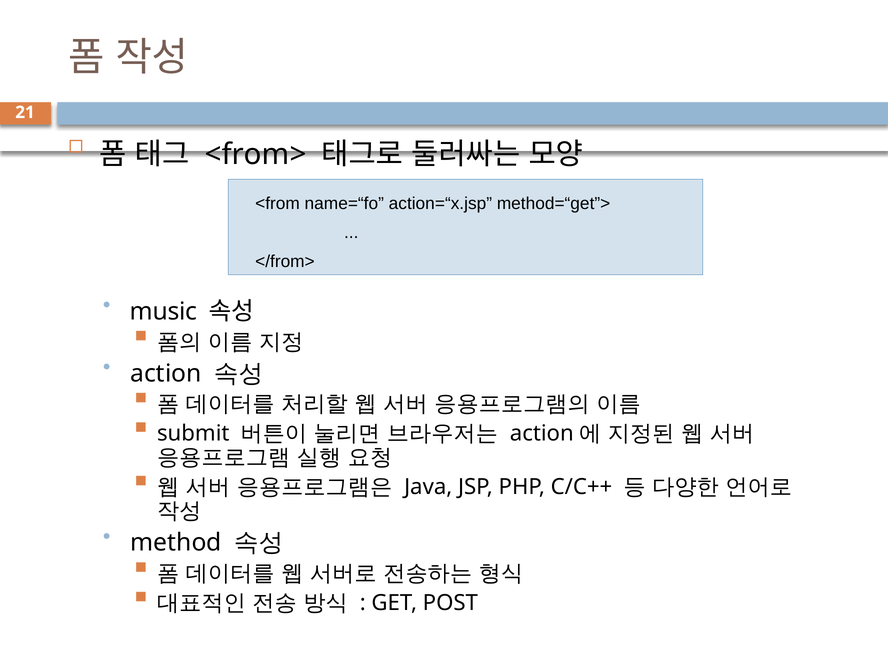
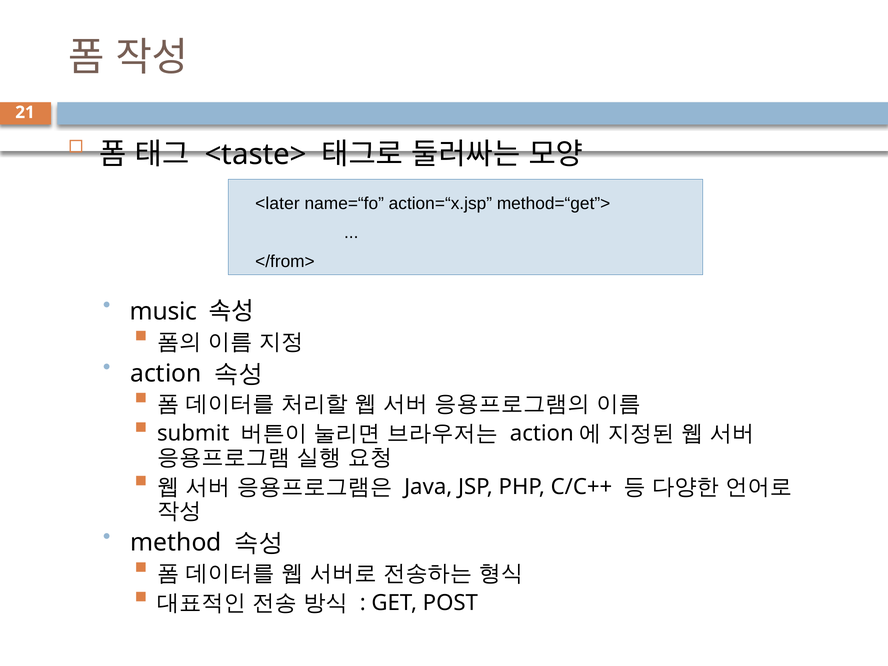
<from>: <from> -> <taste> (256, 154)
<from: <from -> <later (277, 203)
